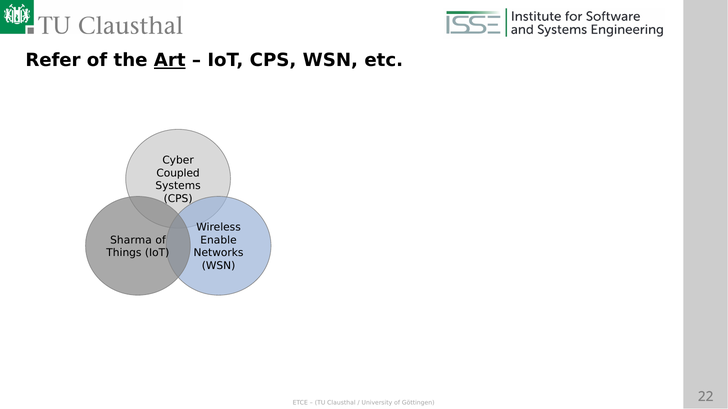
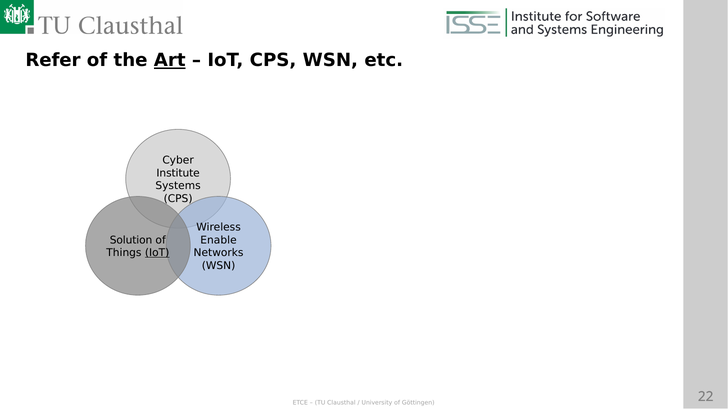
Coupled: Coupled -> Institute (178, 173)
Sharma: Sharma -> Solution (131, 240)
IoT underline: none -> present (157, 253)
